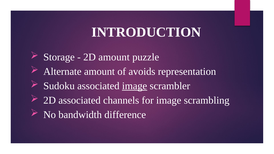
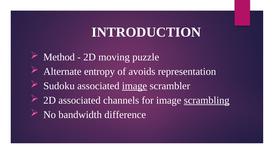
Storage: Storage -> Method (59, 57)
2D amount: amount -> moving (114, 57)
Alternate amount: amount -> entropy (99, 72)
scrambling underline: none -> present (207, 100)
